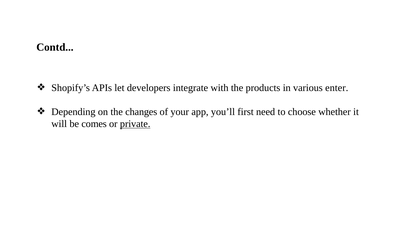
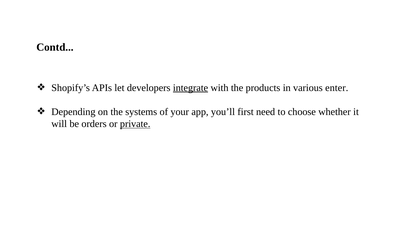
integrate underline: none -> present (191, 88)
changes: changes -> systems (141, 112)
comes: comes -> orders (94, 124)
